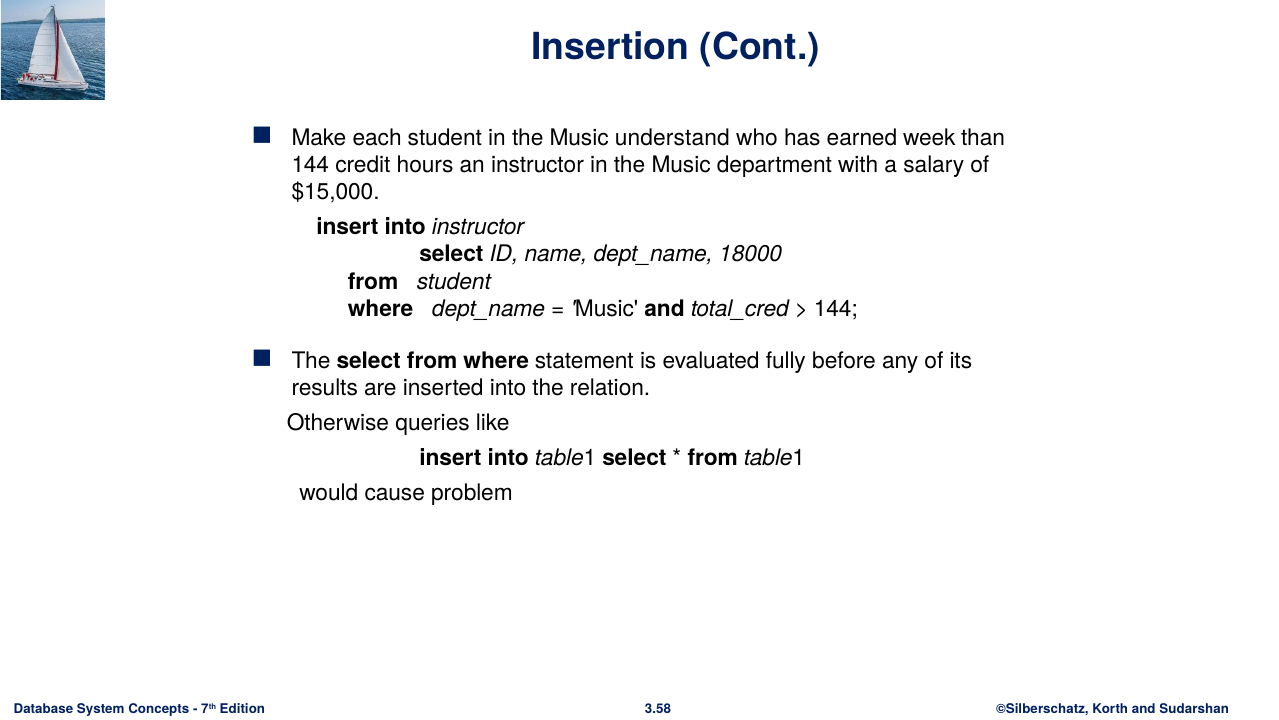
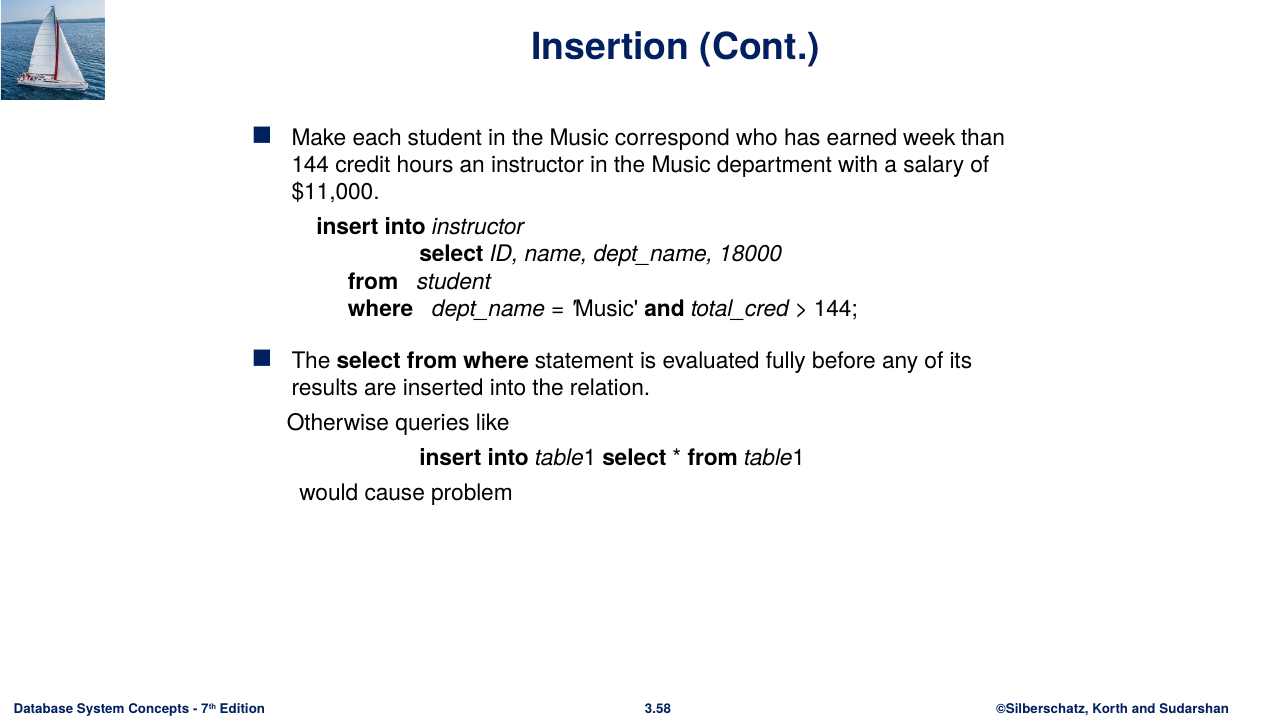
understand: understand -> correspond (672, 138)
$15,000: $15,000 -> $11,000 (336, 192)
